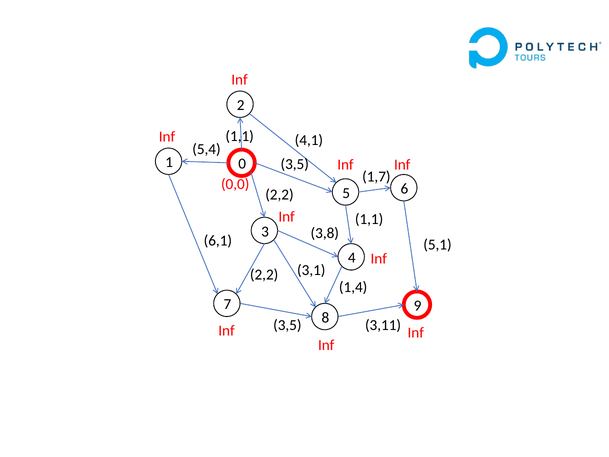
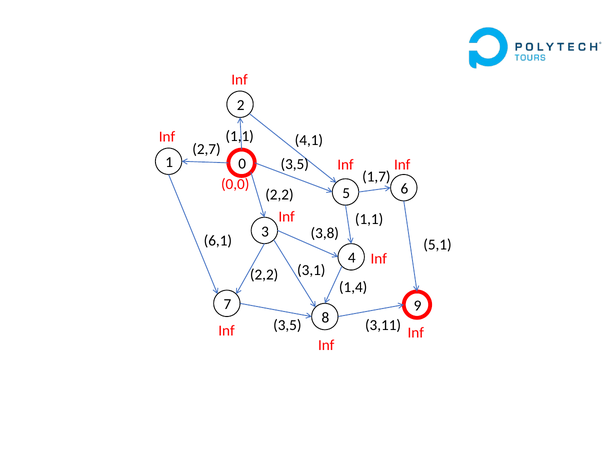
5,4: 5,4 -> 2,7 (206, 149)
